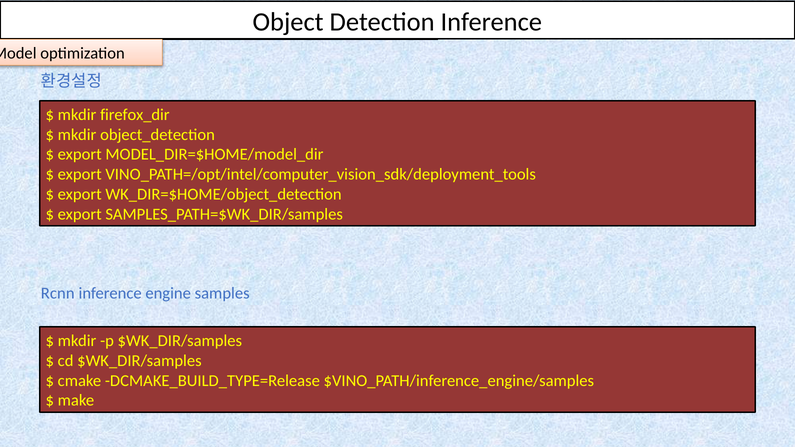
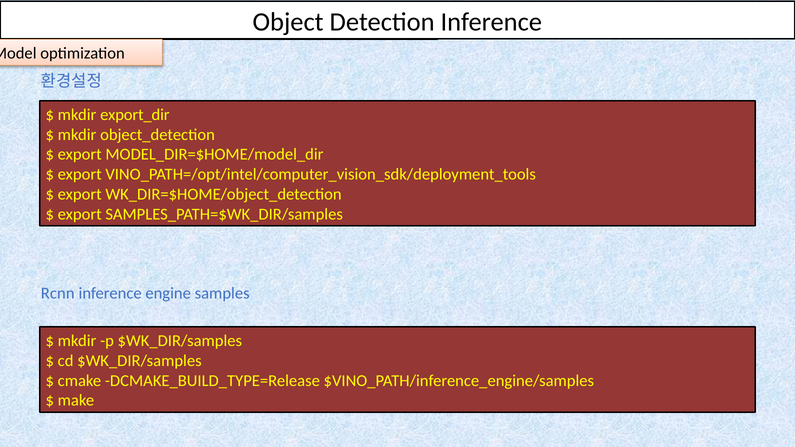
firefox_dir: firefox_dir -> export_dir (135, 115)
